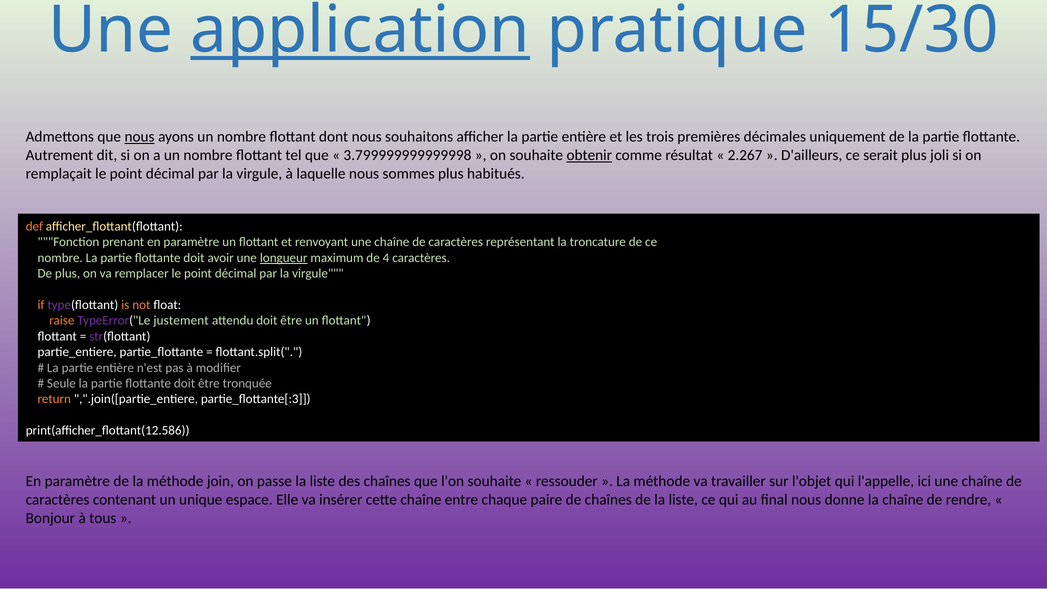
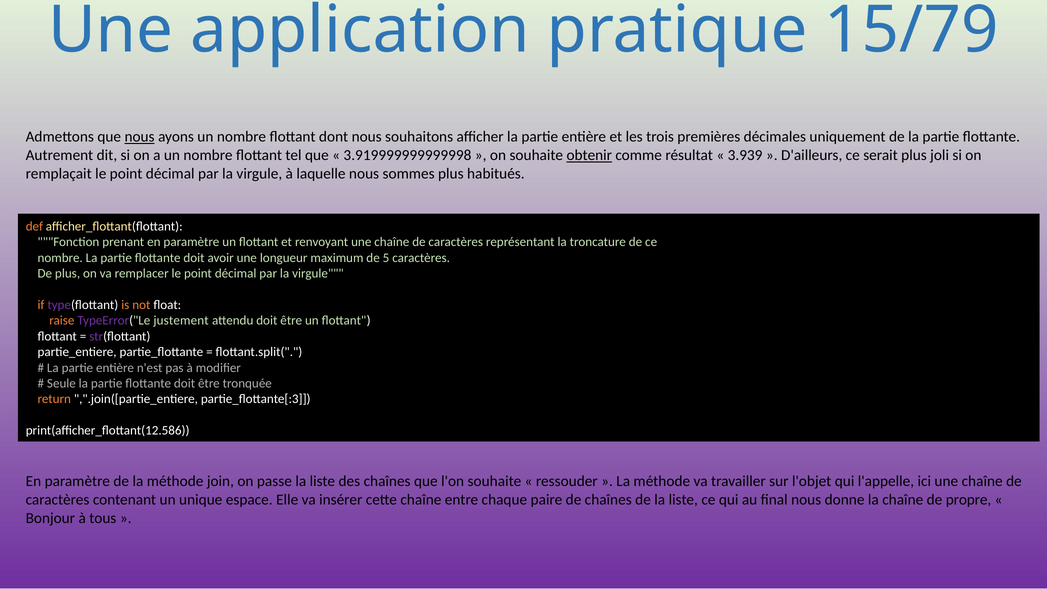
application underline: present -> none (360, 30)
15/30: 15/30 -> 15/79 (912, 30)
3.799999999999998: 3.799999999999998 -> 3.919999999999998 (407, 155)
2.267: 2.267 -> 3.939 (745, 155)
longueur underline: present -> none (284, 258)
4: 4 -> 5 (386, 258)
rendre: rendre -> propre (968, 500)
